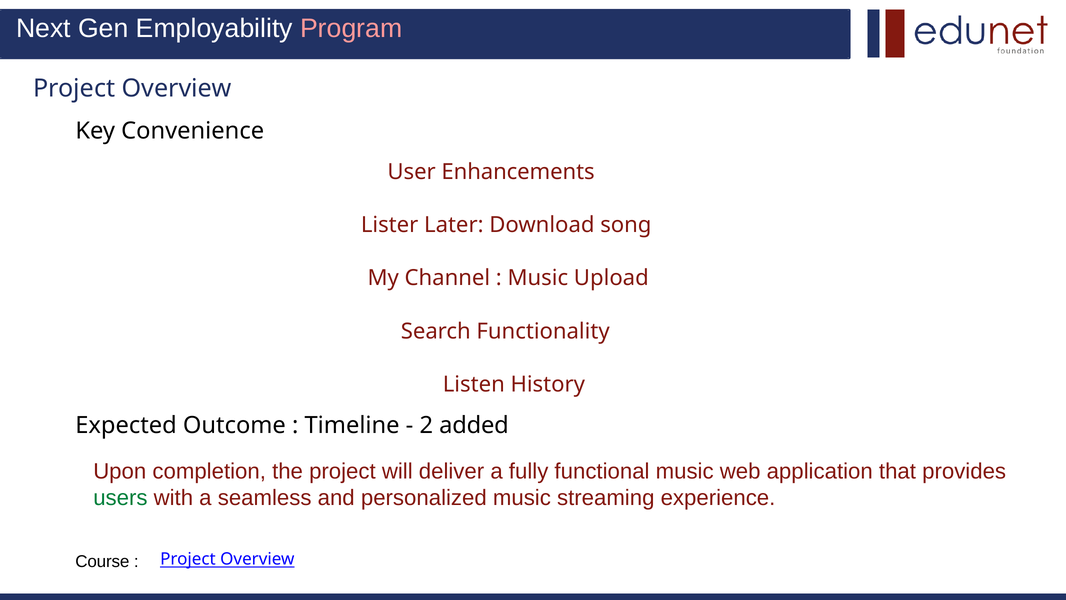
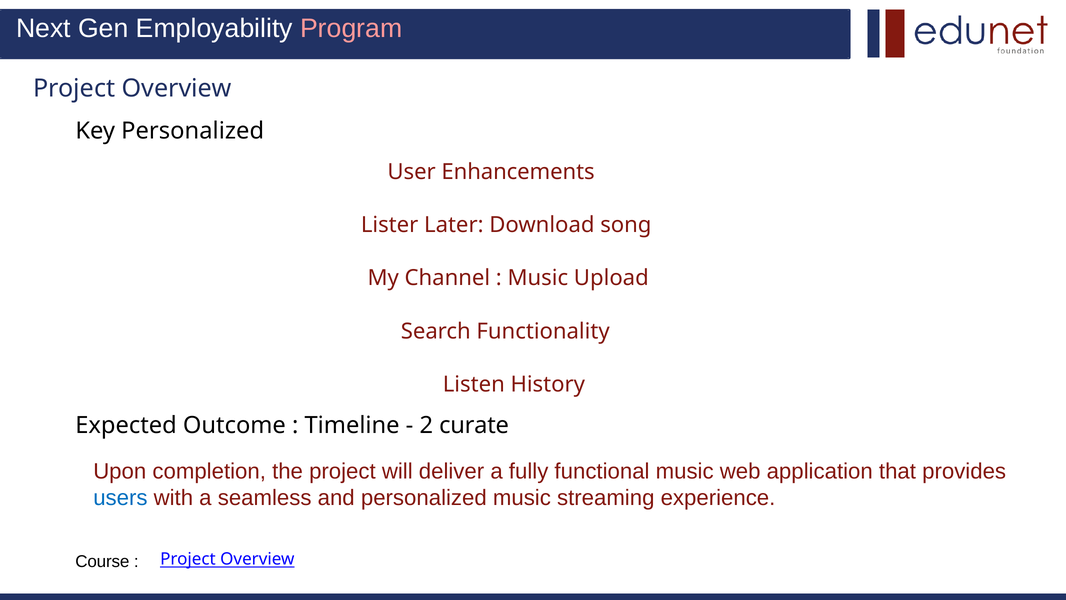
Key Convenience: Convenience -> Personalized (193, 131)
added: added -> curate (474, 425)
users colour: green -> blue (120, 498)
